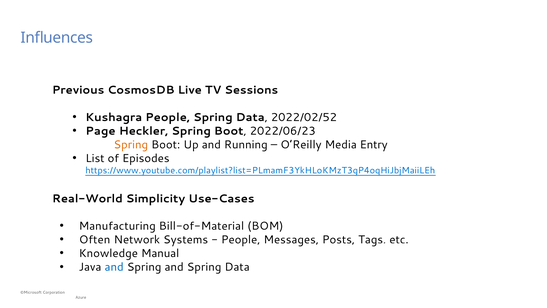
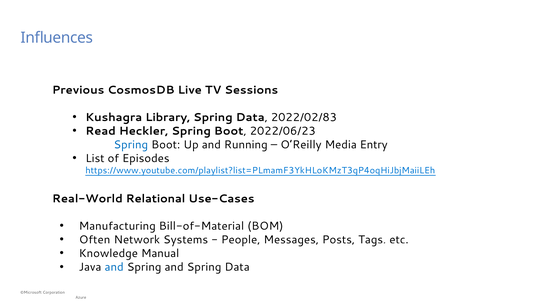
Kushagra People: People -> Library (168, 117)
2022/02/52: 2022/02/52 -> 2022/02/83 (304, 117)
Page: Page -> Read (101, 131)
Spring colour: orange -> blue (131, 145)
Simplicity: Simplicity -> Relational (156, 199)
